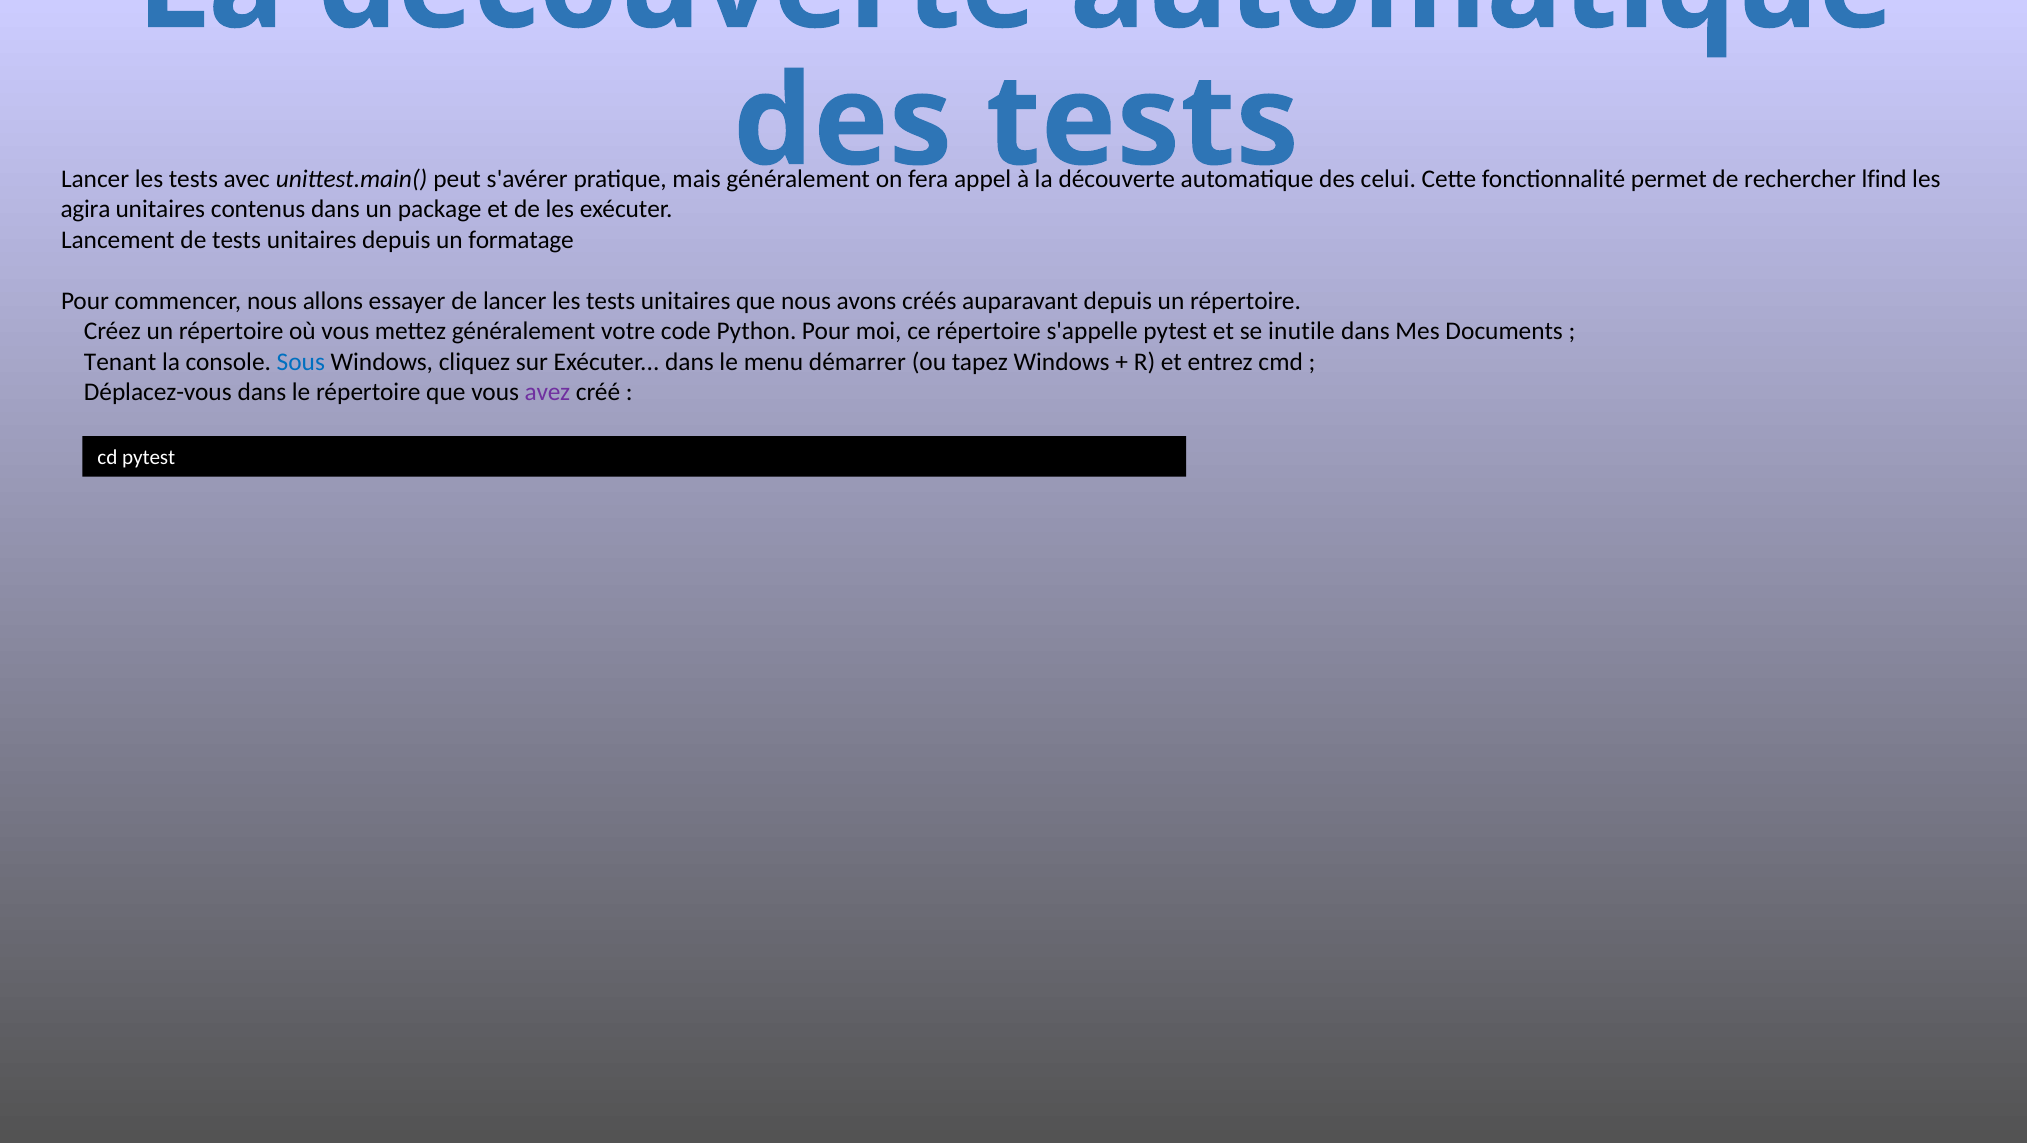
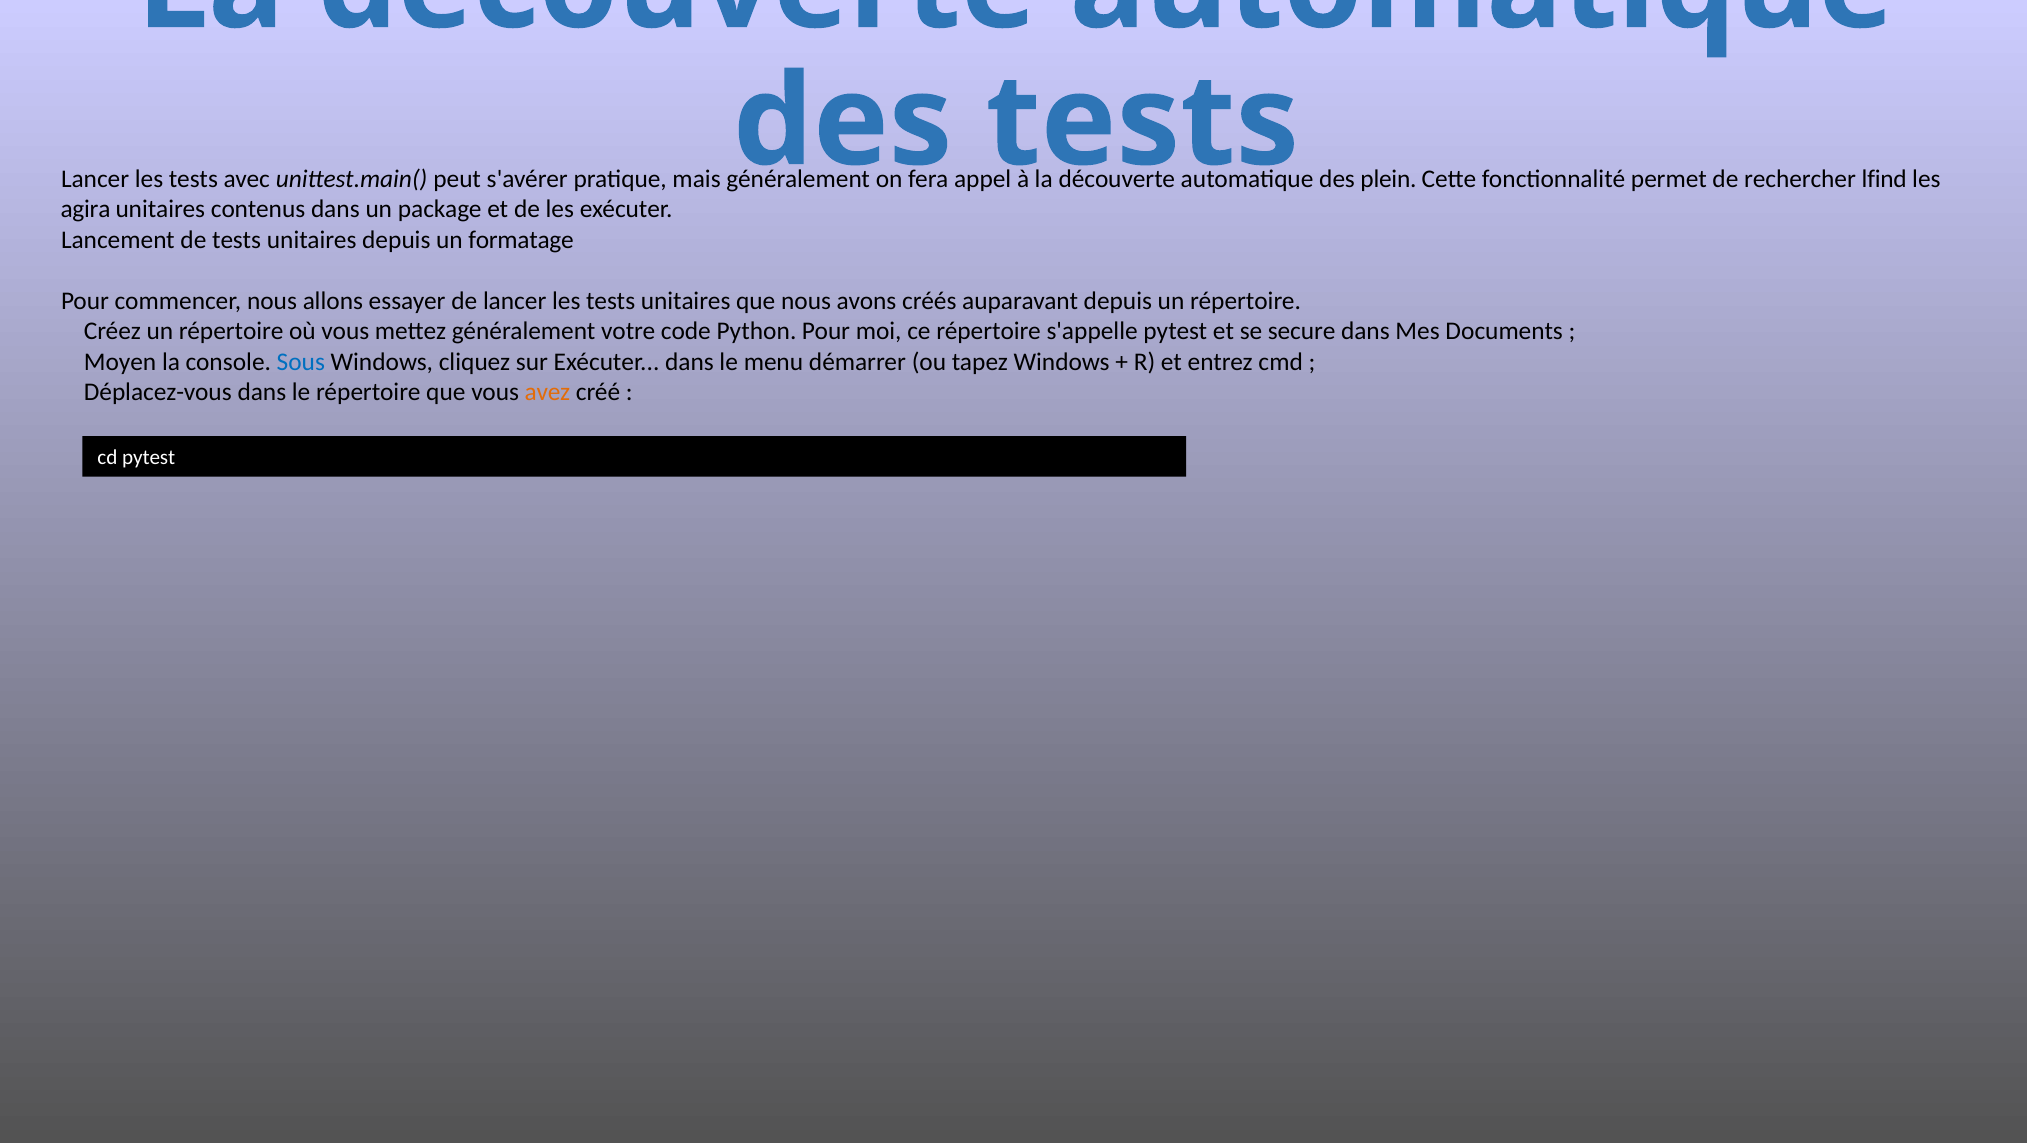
celui: celui -> plein (1388, 179)
inutile: inutile -> secure (1302, 331)
Tenant: Tenant -> Moyen (120, 362)
avez colour: purple -> orange (548, 392)
